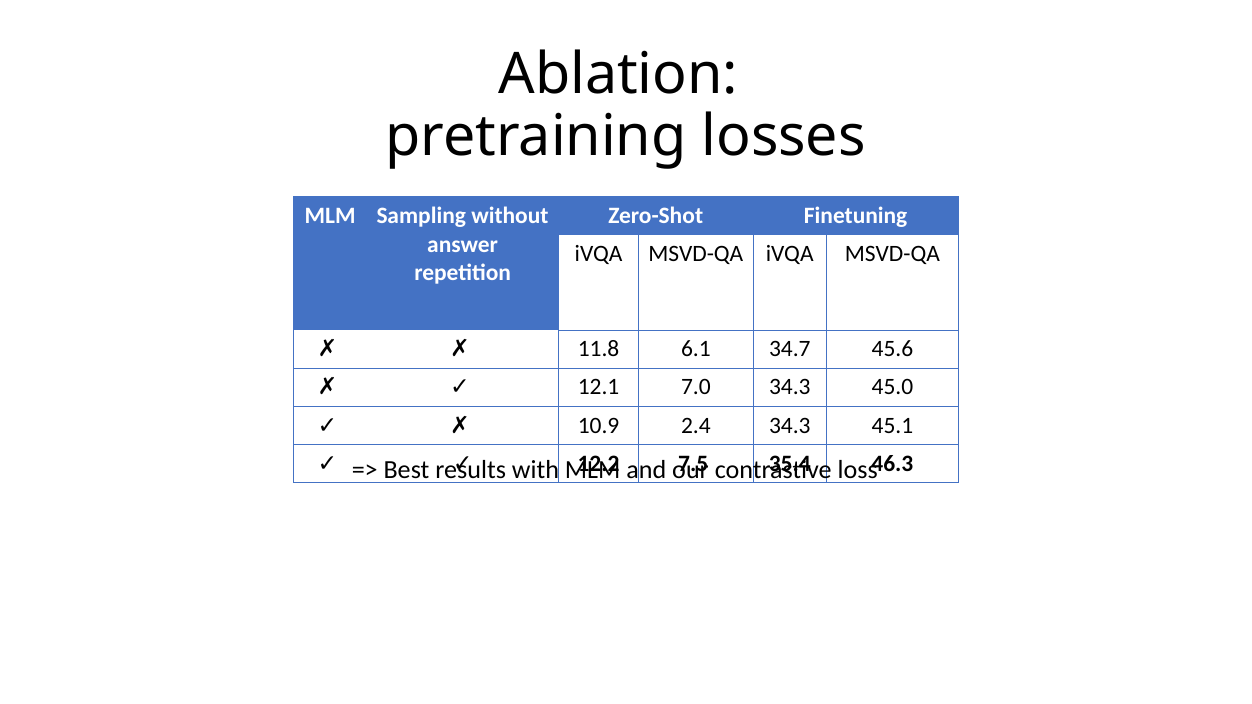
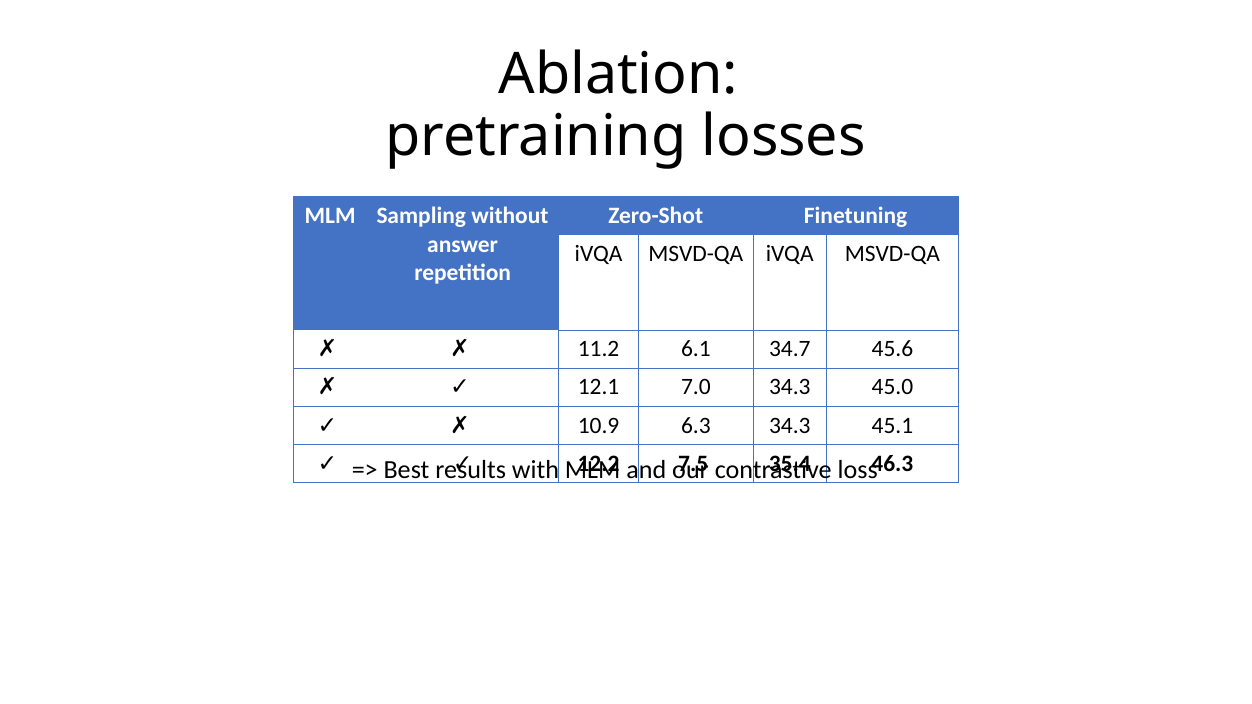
11.8: 11.8 -> 11.2 (599, 349)
2.4: 2.4 -> 6.3 (696, 425)
